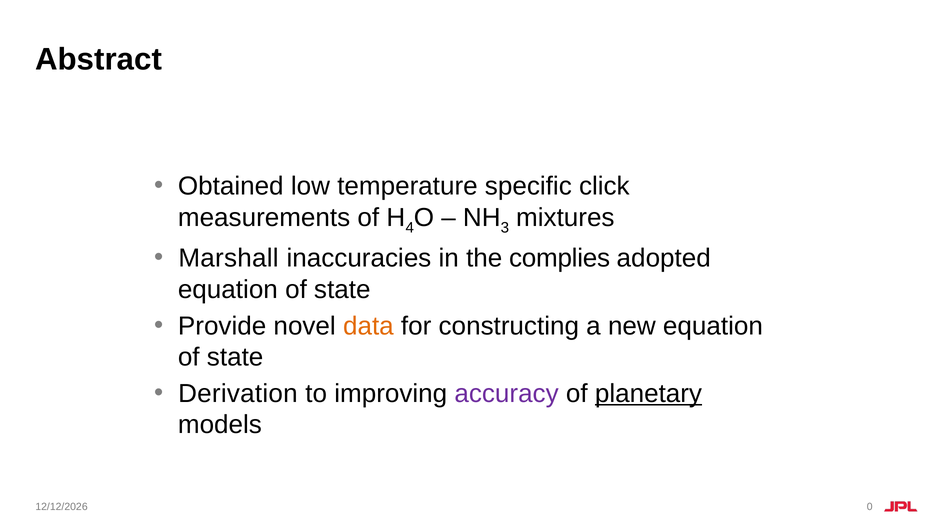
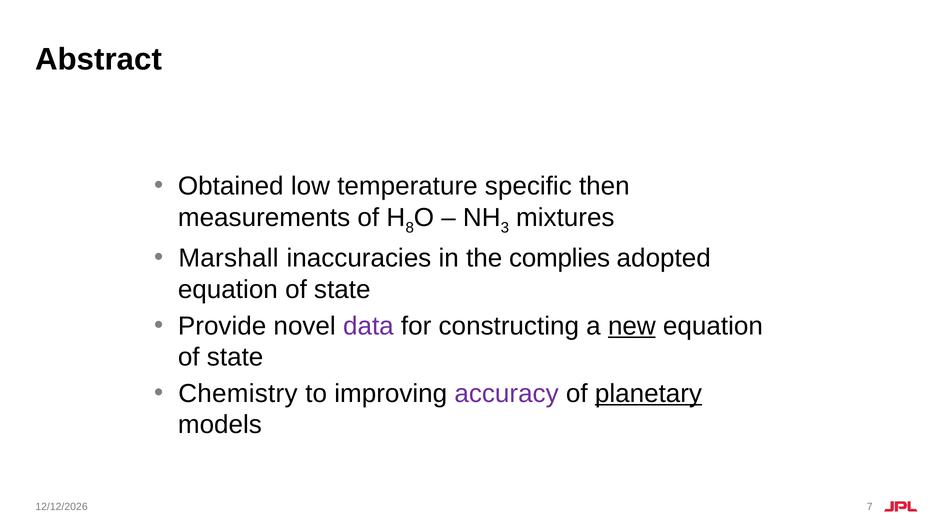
click: click -> then (604, 186)
4: 4 -> 8 (410, 228)
data colour: orange -> purple (368, 326)
new underline: none -> present (632, 326)
Derivation: Derivation -> Chemistry (238, 394)
0: 0 -> 7 (870, 507)
